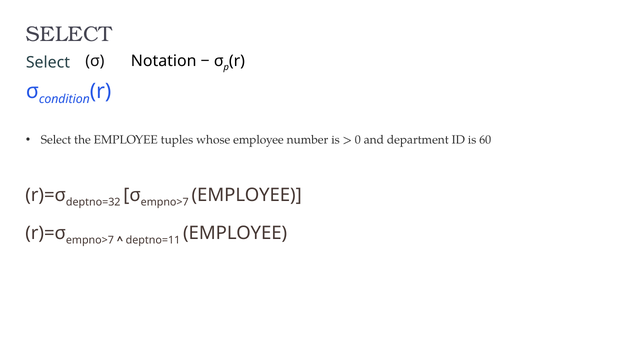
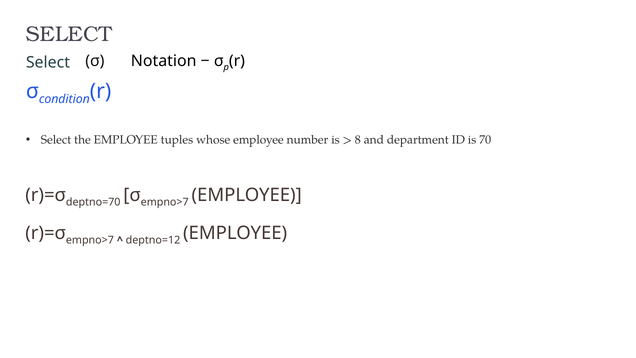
0: 0 -> 8 (358, 140)
60: 60 -> 70 (485, 140)
deptno=32: deptno=32 -> deptno=70 (93, 202)
deptno=11: deptno=11 -> deptno=12 (153, 240)
